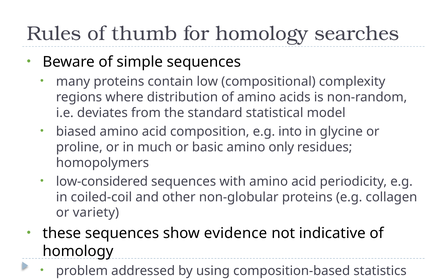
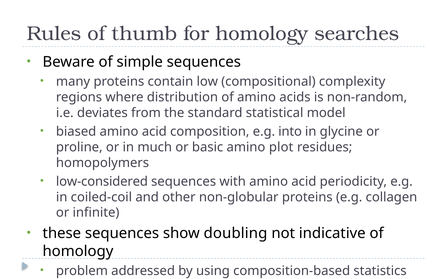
only: only -> plot (281, 147)
variety: variety -> infinite (96, 213)
evidence: evidence -> doubling (236, 234)
